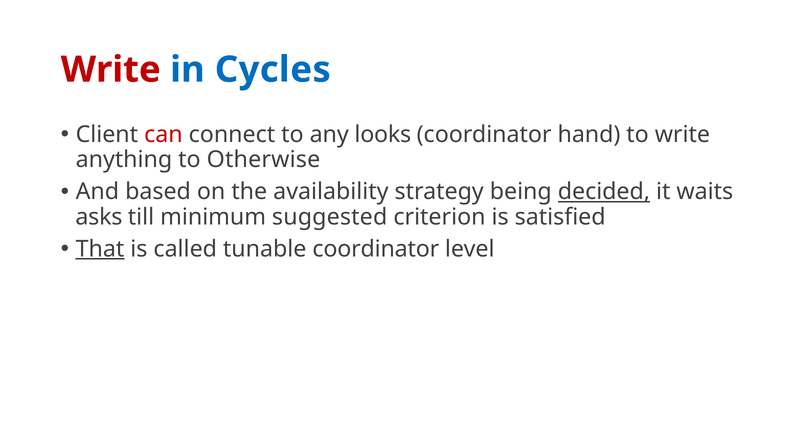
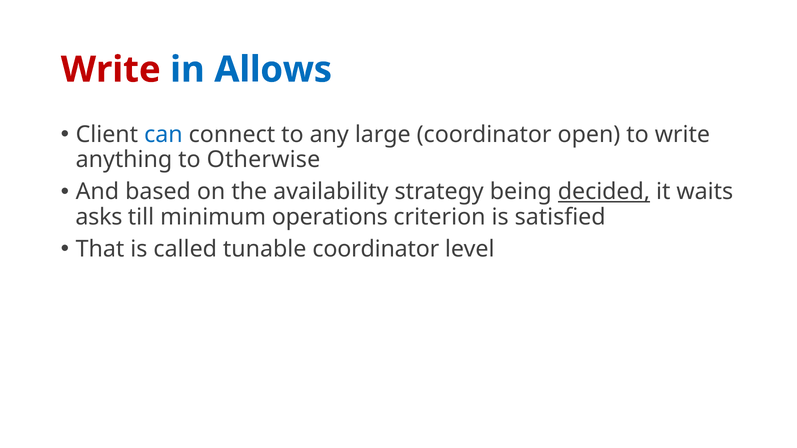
Cycles: Cycles -> Allows (273, 70)
can colour: red -> blue (163, 135)
looks: looks -> large (383, 135)
hand: hand -> open (589, 135)
suggested: suggested -> operations (330, 217)
That underline: present -> none (100, 249)
